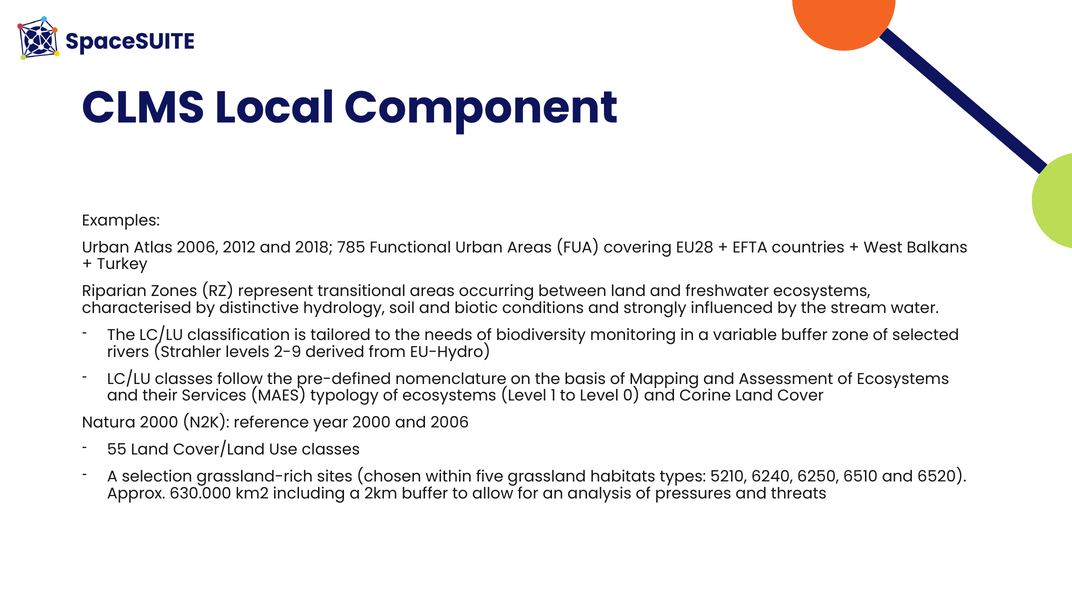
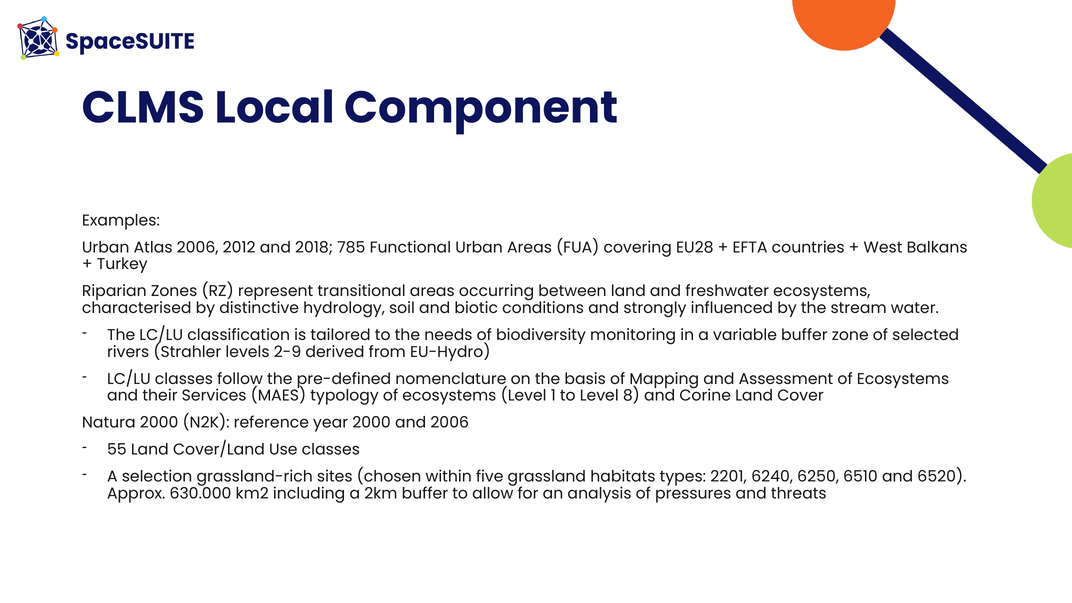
0: 0 -> 8 (631, 396)
5210: 5210 -> 2201 (729, 477)
